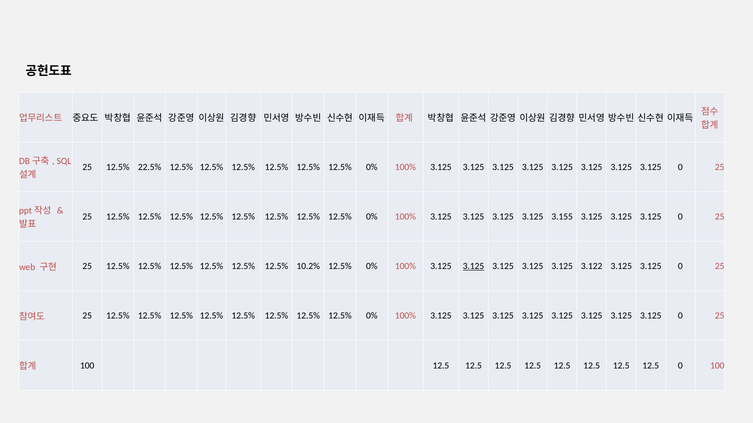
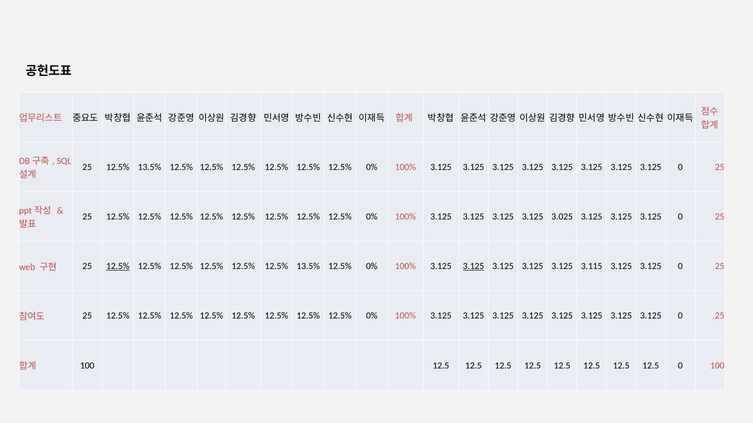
25 12.5% 22.5%: 22.5% -> 13.5% (150, 167)
3.155: 3.155 -> 3.025 (562, 217)
12.5% underline: none -> present (118, 267)
12.5% 12.5% 10.2%: 10.2% -> 13.5% (308, 267)
3.122: 3.122 -> 3.115 (592, 267)
